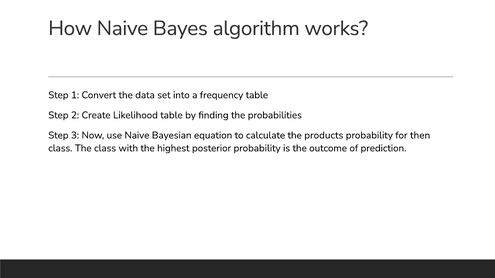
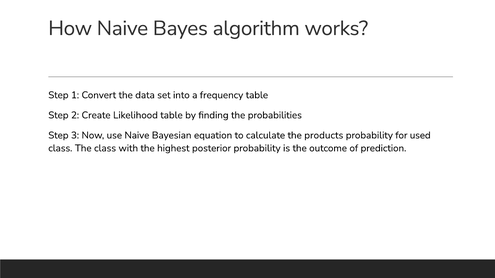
then: then -> used (420, 135)
